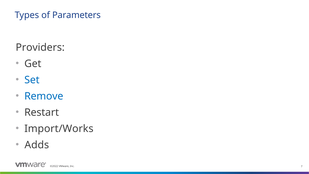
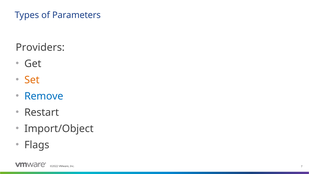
Set colour: blue -> orange (32, 80)
Import/Works: Import/Works -> Import/Object (59, 129)
Adds: Adds -> Flags (37, 145)
